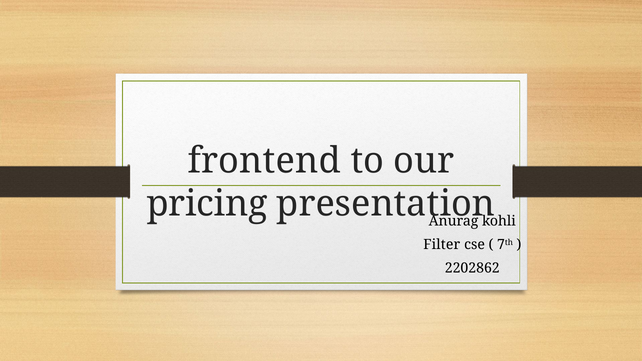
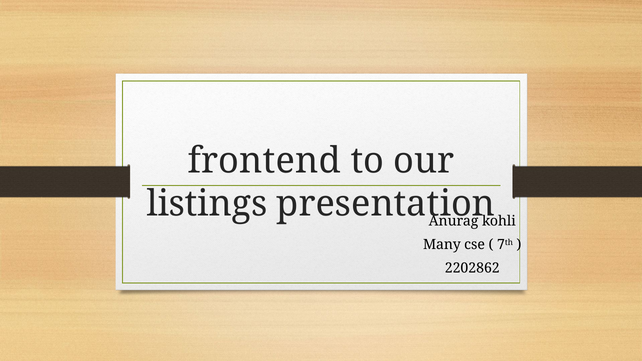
pricing: pricing -> listings (207, 204)
Filter: Filter -> Many (442, 245)
